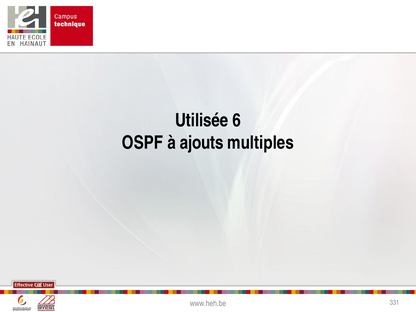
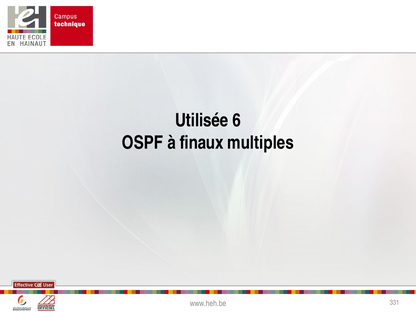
ajouts: ajouts -> finaux (202, 143)
